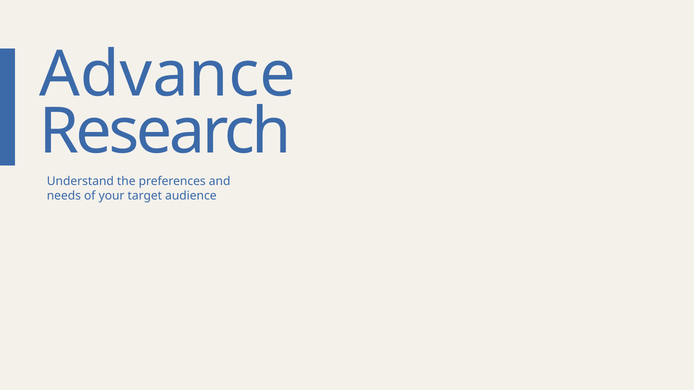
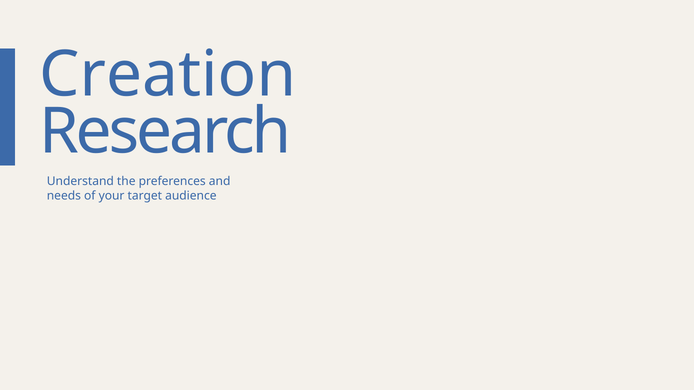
Advance: Advance -> Creation (168, 75)
